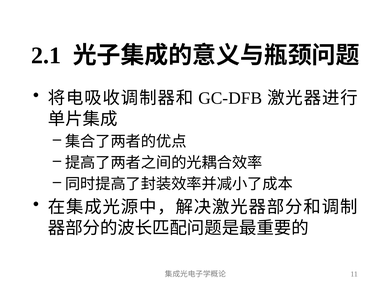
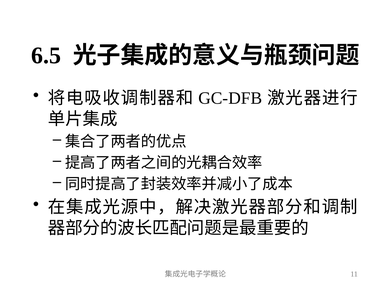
2.1: 2.1 -> 6.5 (46, 55)
